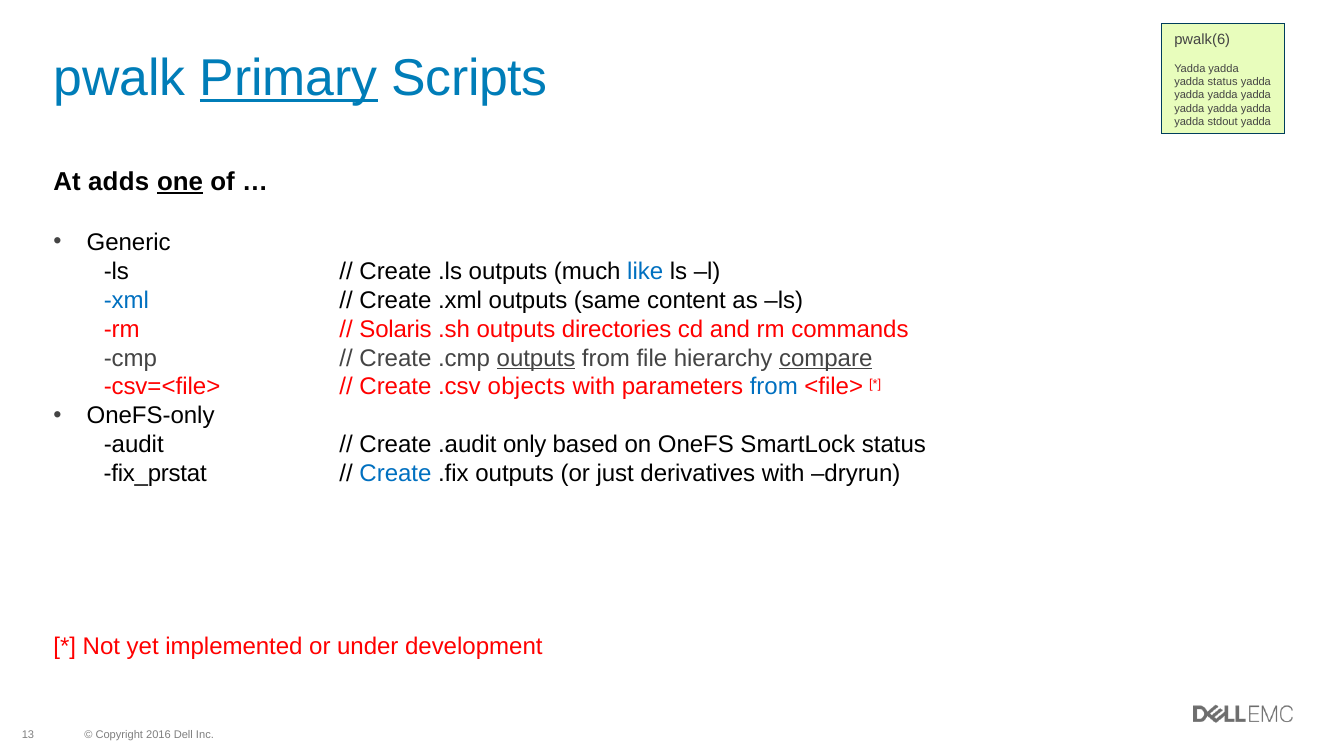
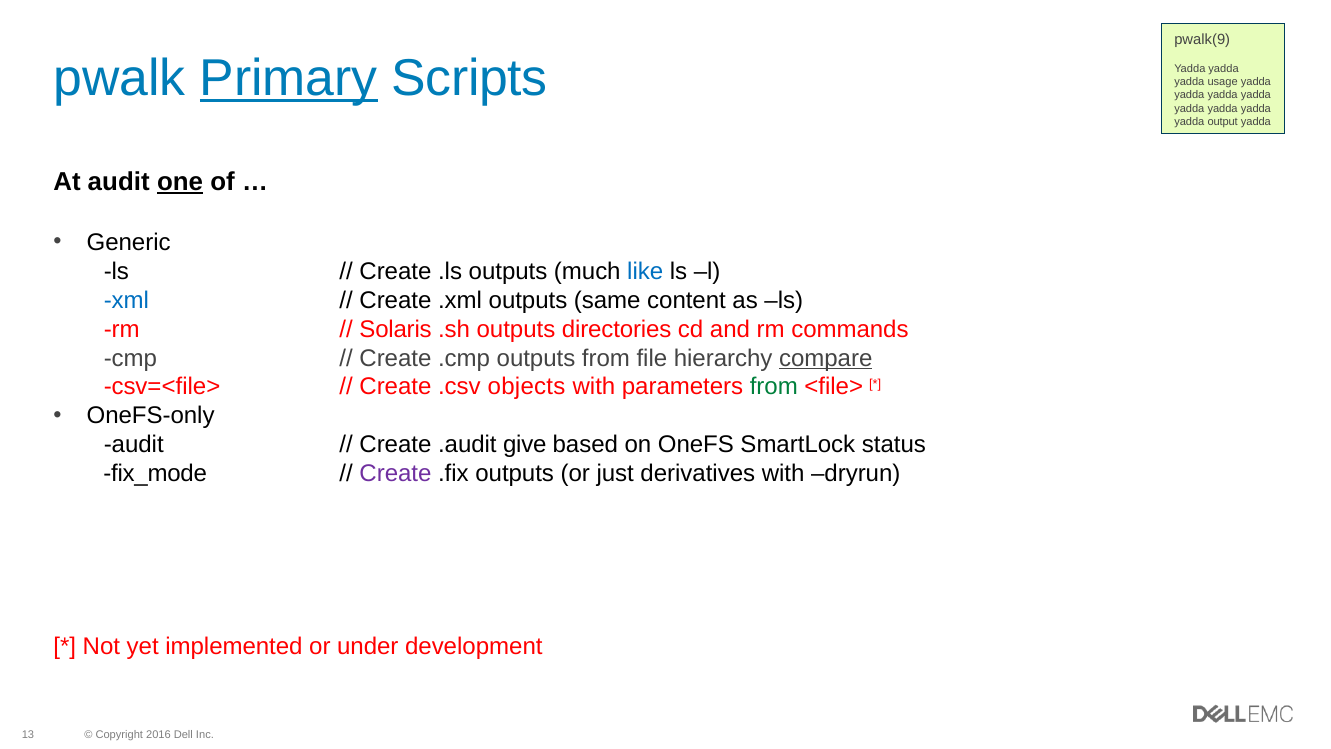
pwalk(6: pwalk(6 -> pwalk(9 (1202, 40)
yadda status: status -> usage (1223, 82)
stdout: stdout -> output (1223, 122)
At adds: adds -> audit (119, 182)
outputs underline: present -> none (536, 358)
from colour: blue -> green (774, 387)
only: only -> give (525, 445)
fix_prstat: fix_prstat -> fix_mode (155, 473)
Create colour: blue -> purple (395, 473)
